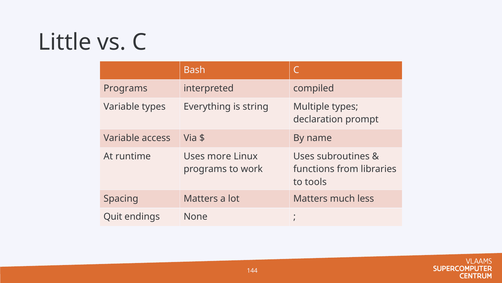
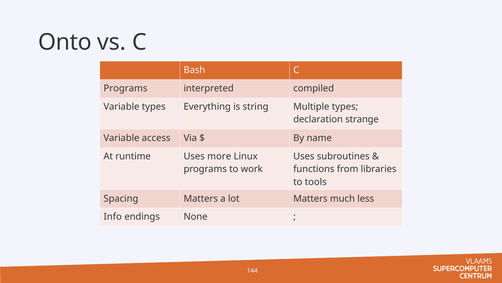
Little: Little -> Onto (65, 42)
prompt: prompt -> strange (362, 119)
Quit: Quit -> Info (113, 216)
